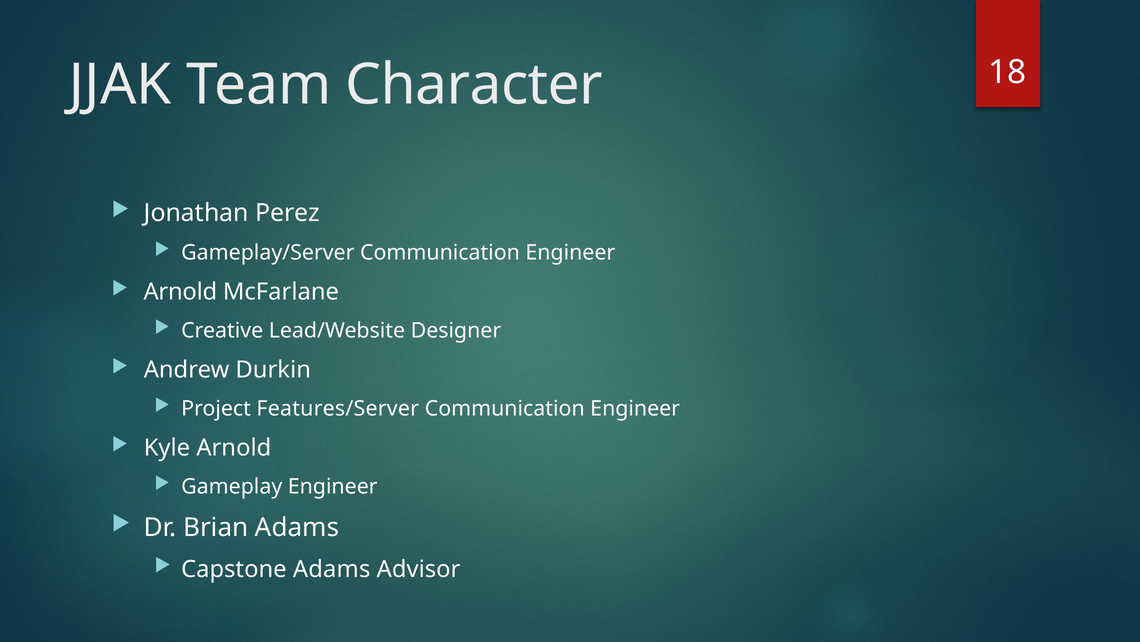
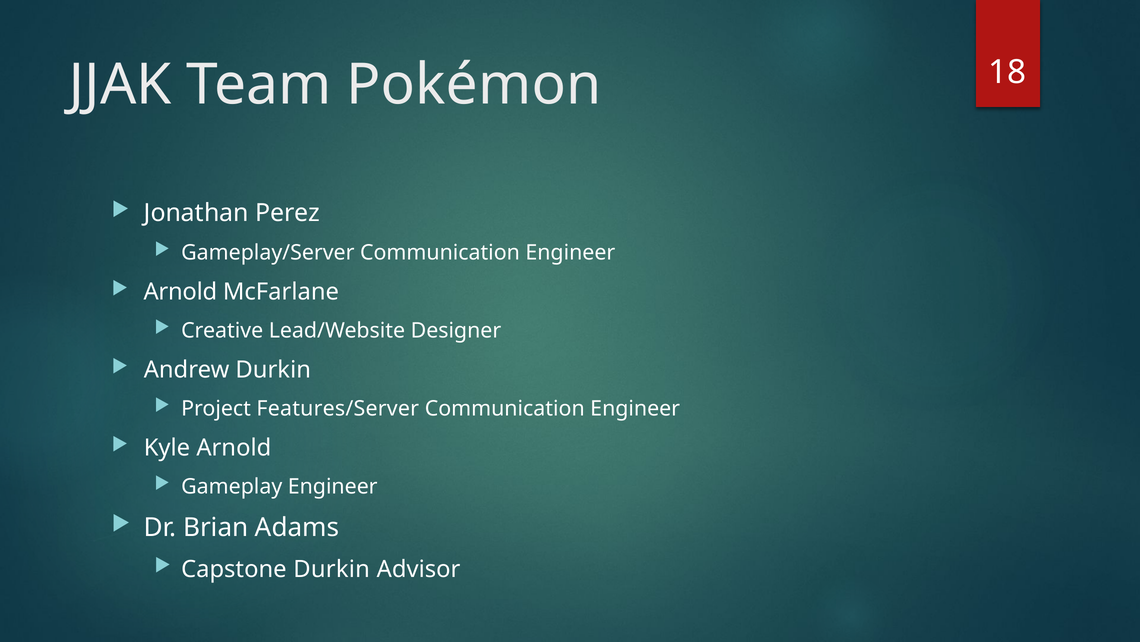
Character: Character -> Pokémon (474, 85)
Capstone Adams: Adams -> Durkin (332, 569)
